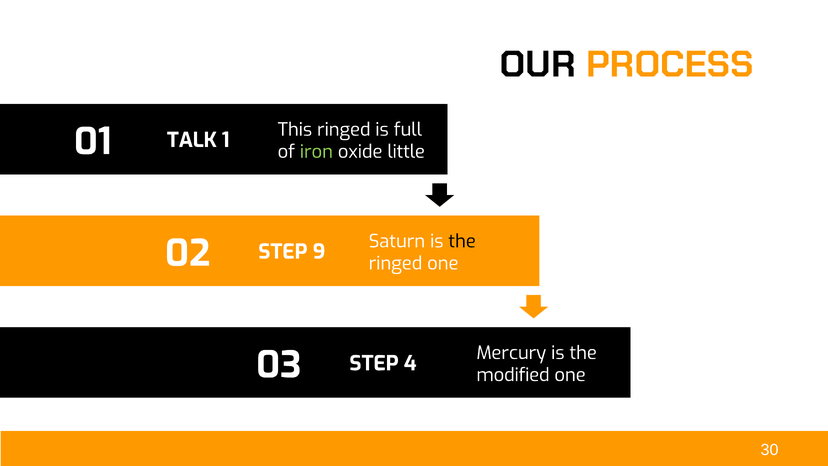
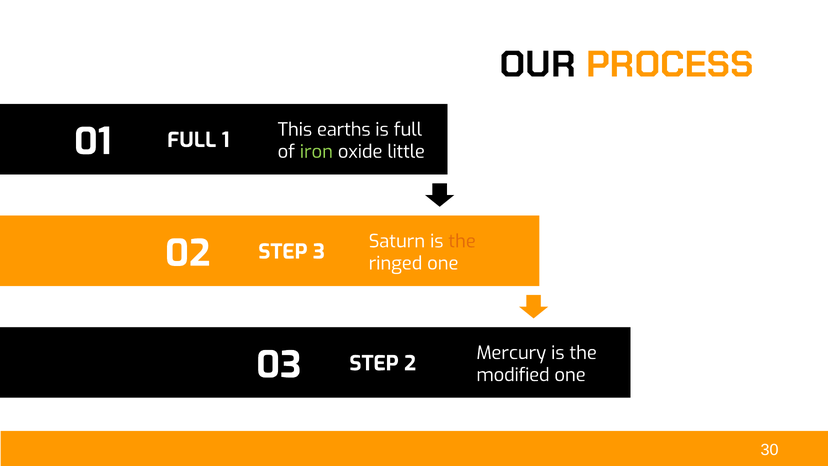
This ringed: ringed -> earths (344, 130)
TALK: TALK -> FULL (192, 140)
the colour: black -> orange (462, 241)
9: 9 -> 3 (319, 252)
4: 4 -> 2 (410, 363)
